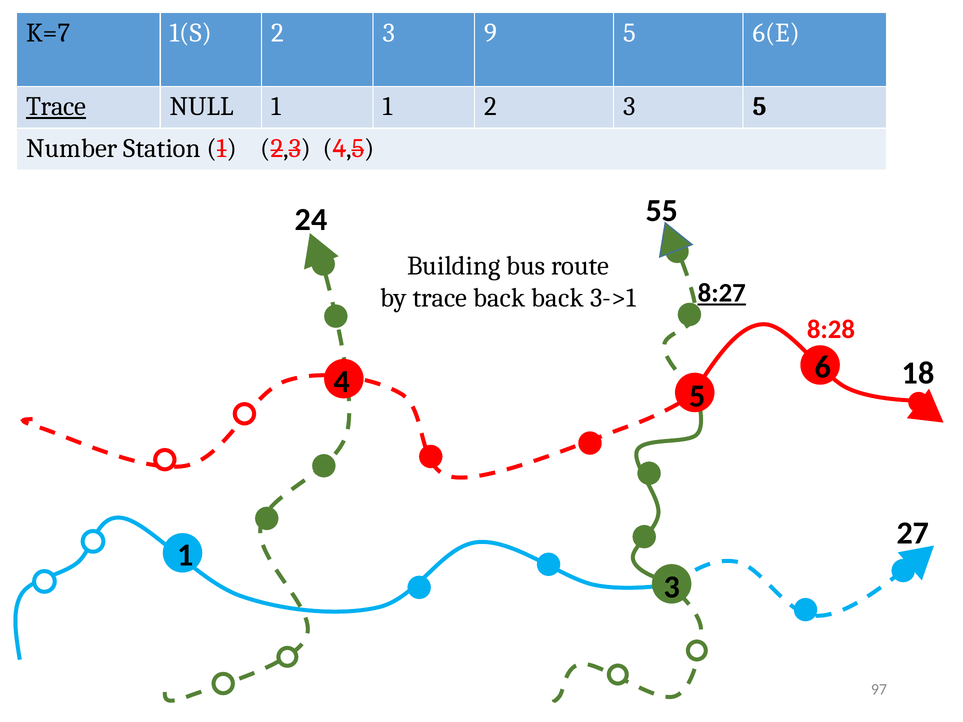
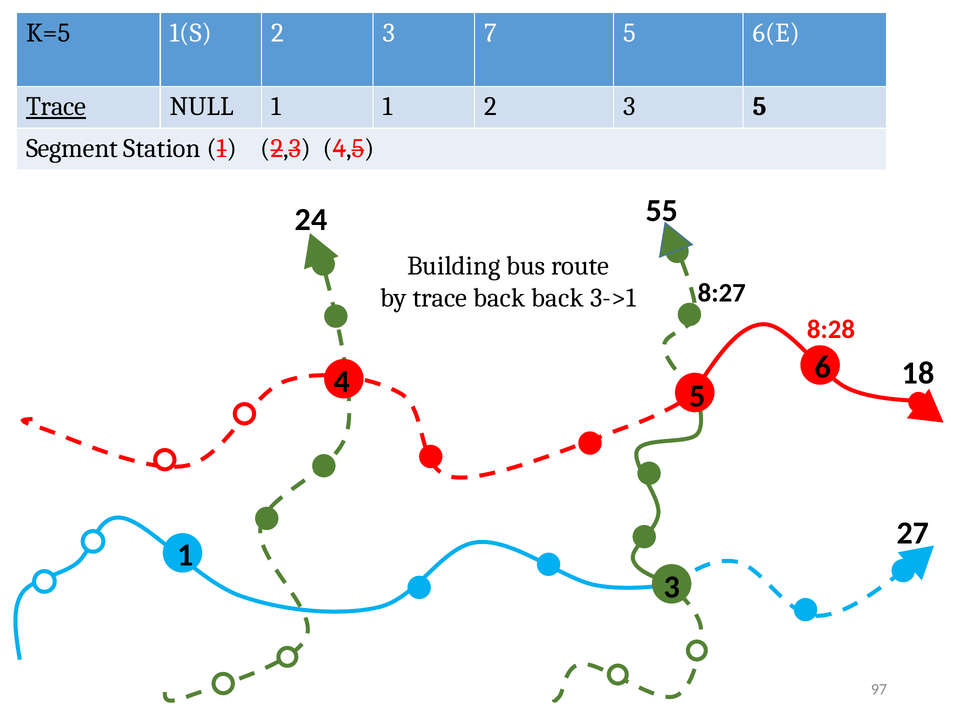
K=7: K=7 -> K=5 (48, 33)
9: 9 -> 7 (491, 33)
Number: Number -> Segment (72, 148)
8:27 underline: present -> none (722, 293)
